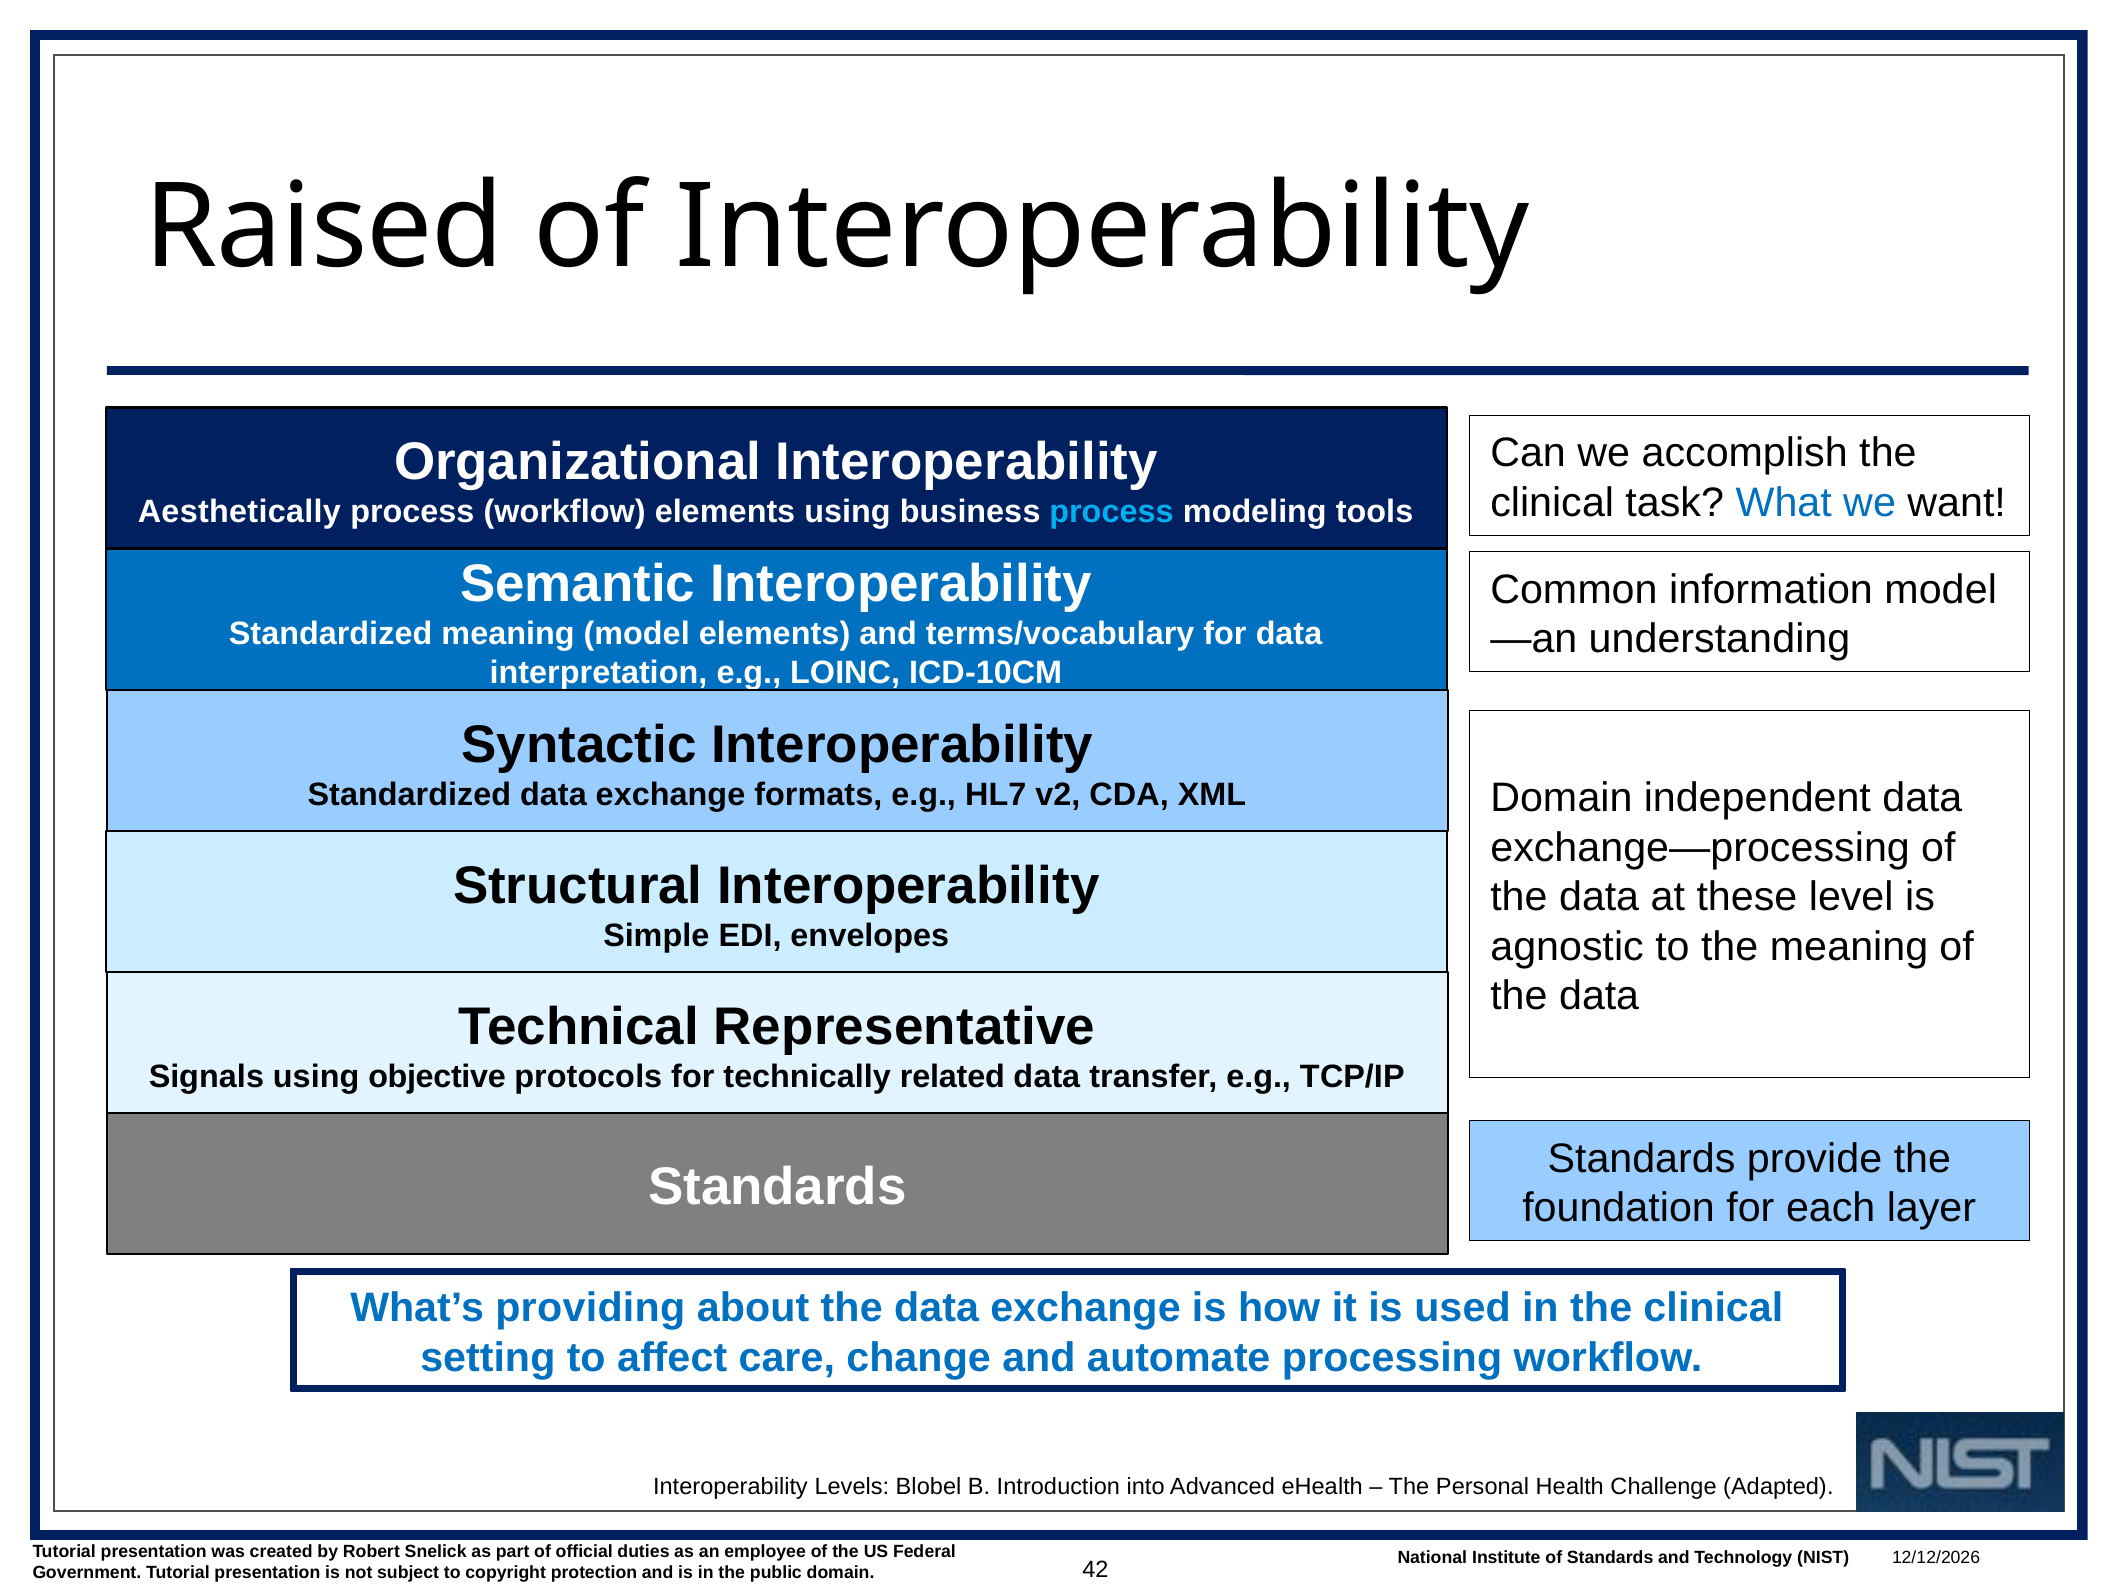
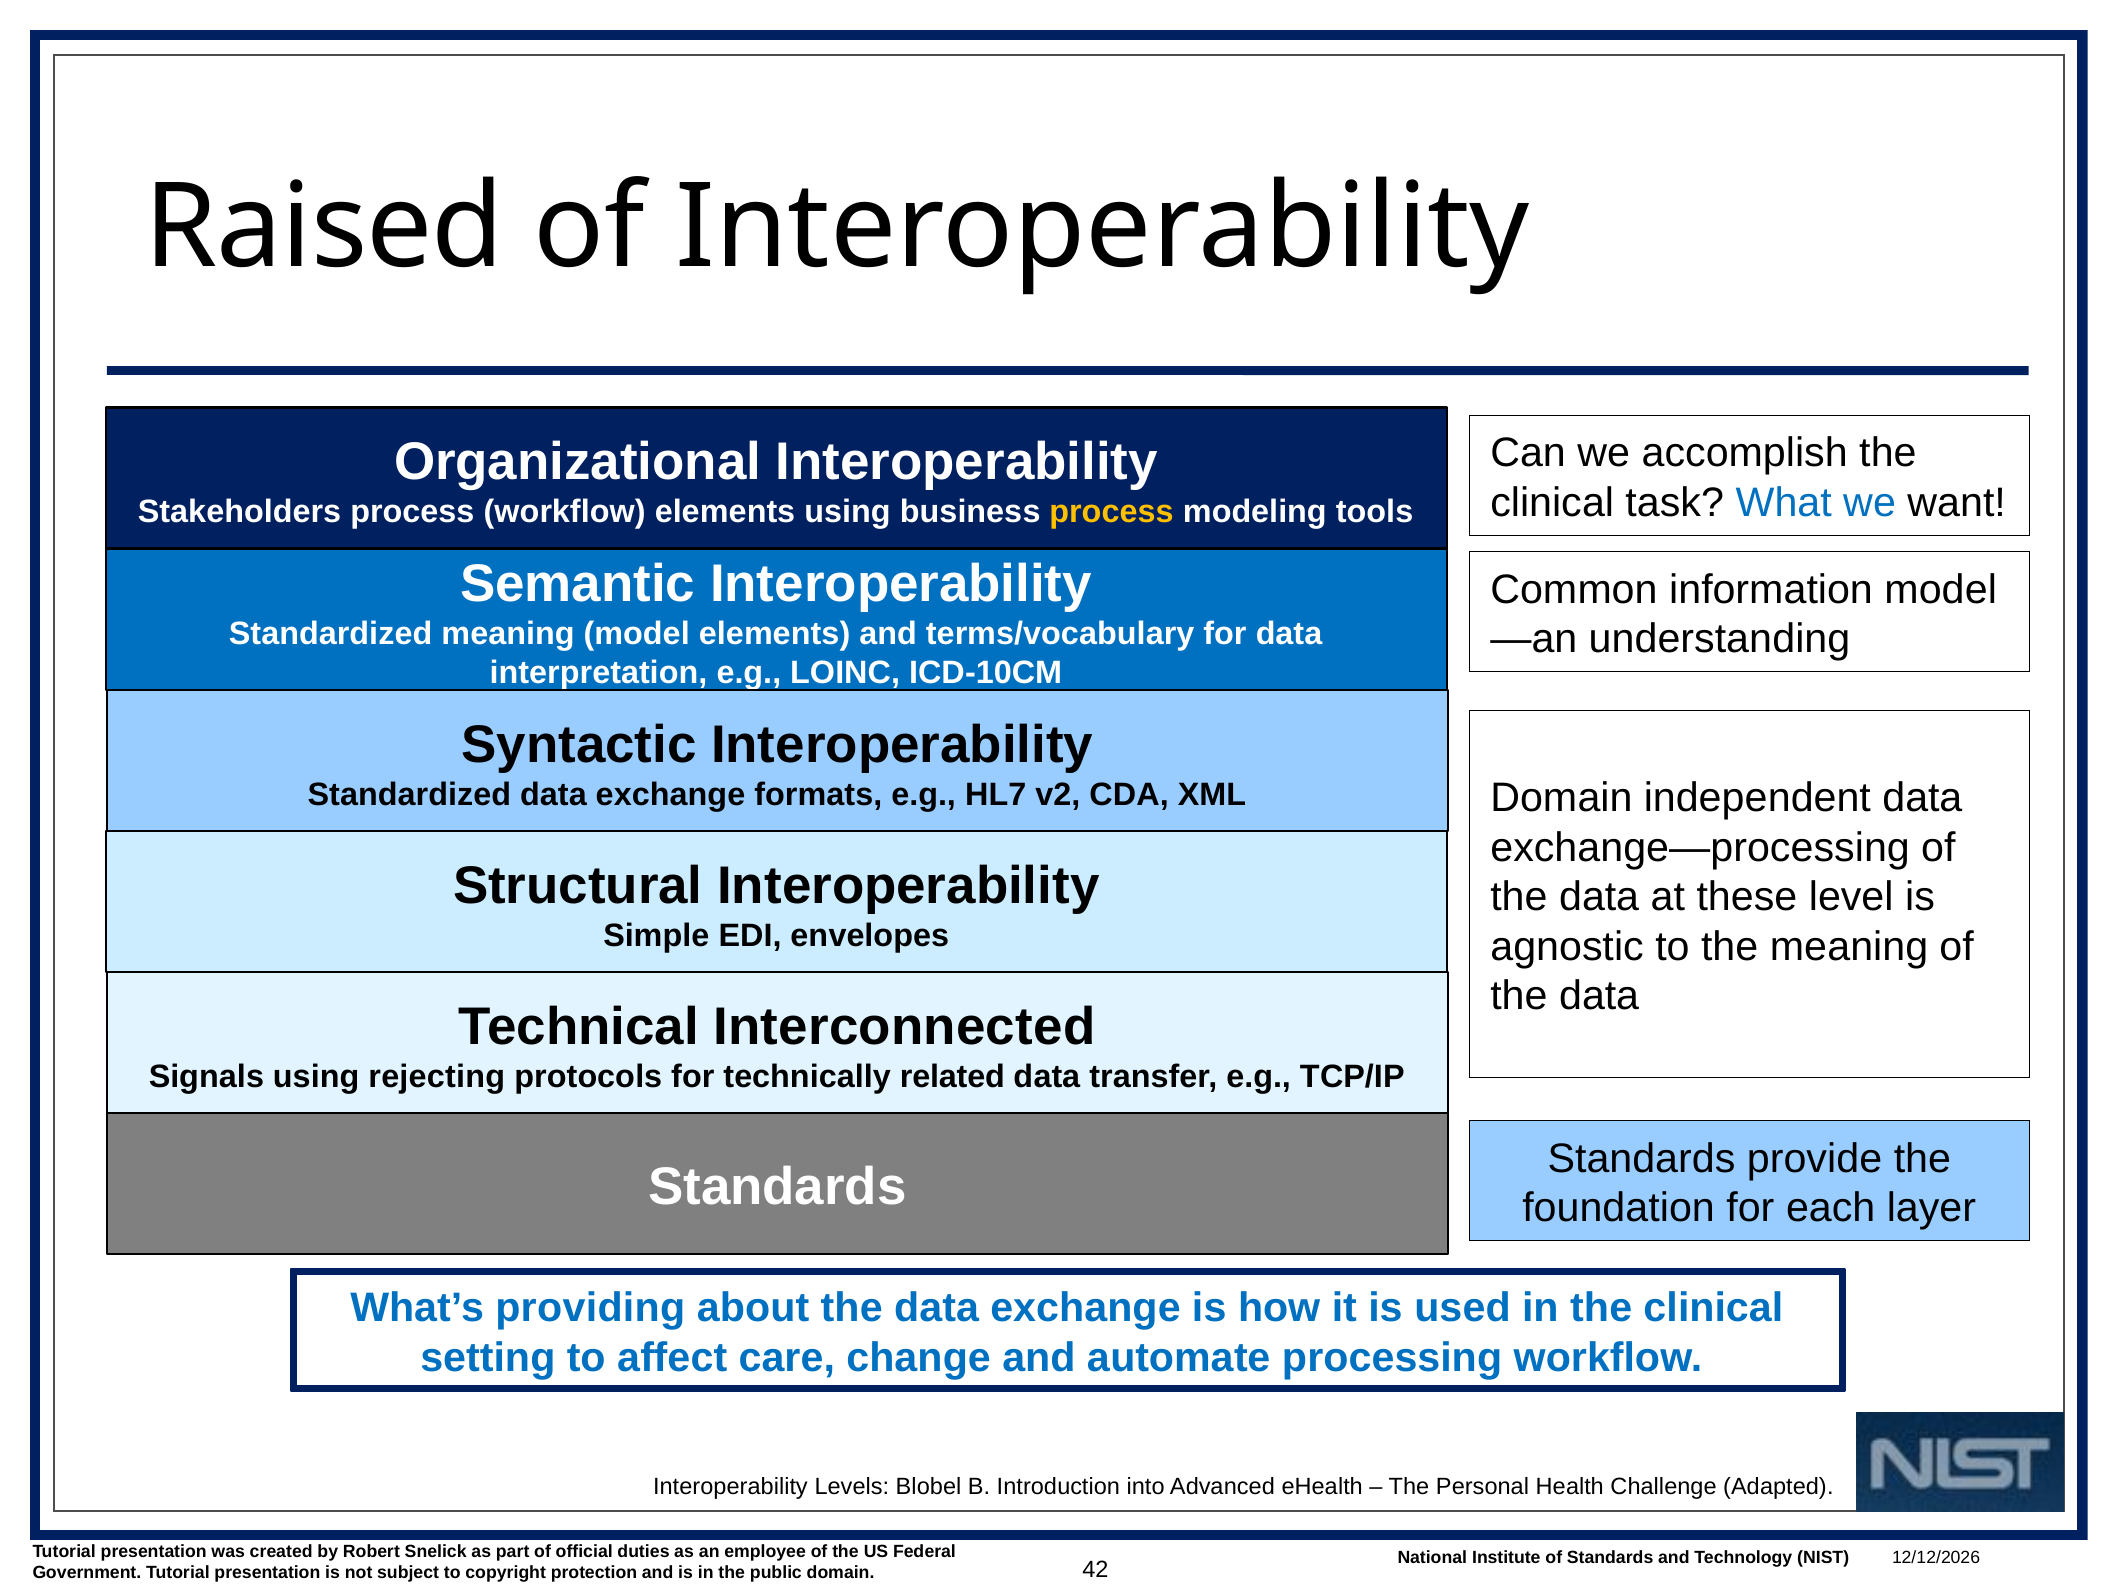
Aesthetically: Aesthetically -> Stakeholders (240, 512)
process colour: light blue -> yellow (1111, 512)
Representative: Representative -> Interconnected (904, 1027)
objective: objective -> rejecting (437, 1077)
